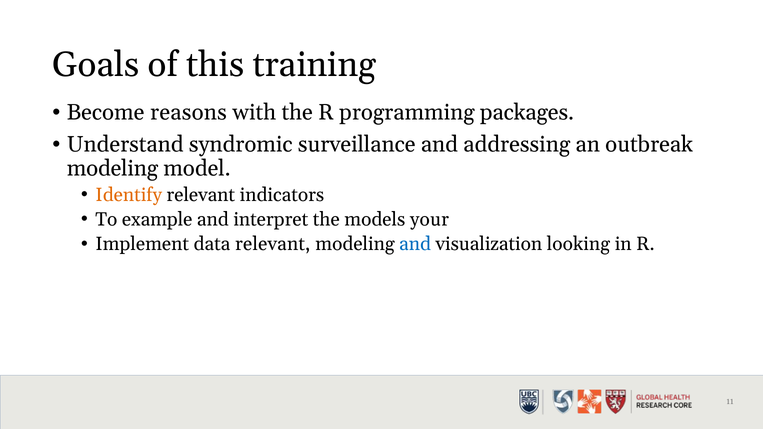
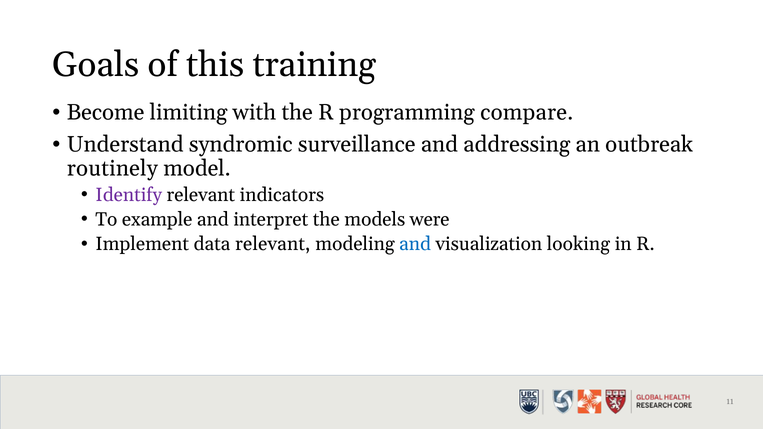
reasons: reasons -> limiting (189, 113)
packages: packages -> compare (527, 113)
modeling: modeling -> routinely (112, 169)
Identify colour: orange -> purple (129, 195)
your: your -> were (430, 220)
